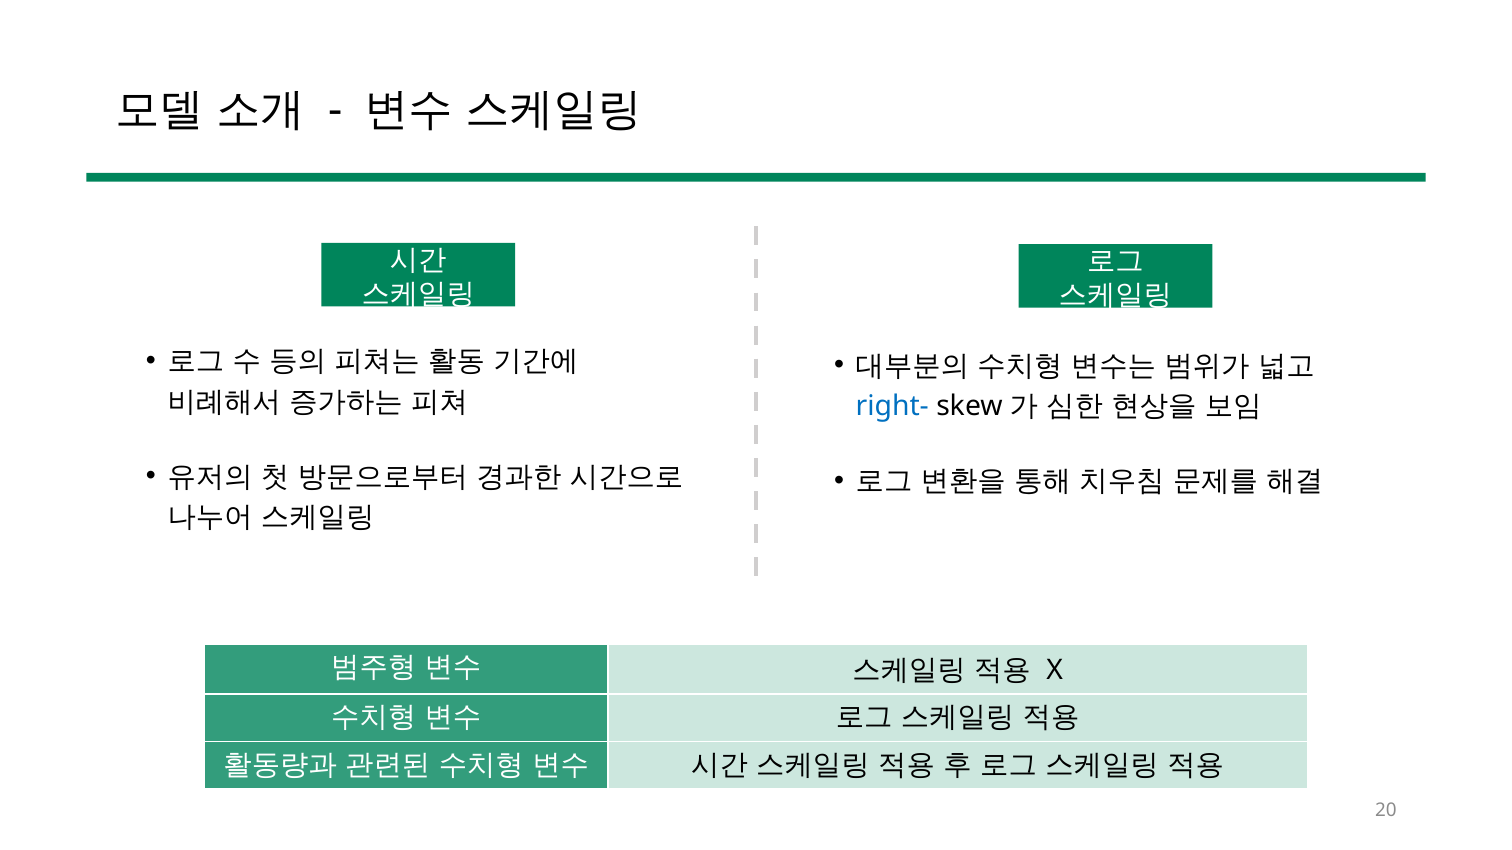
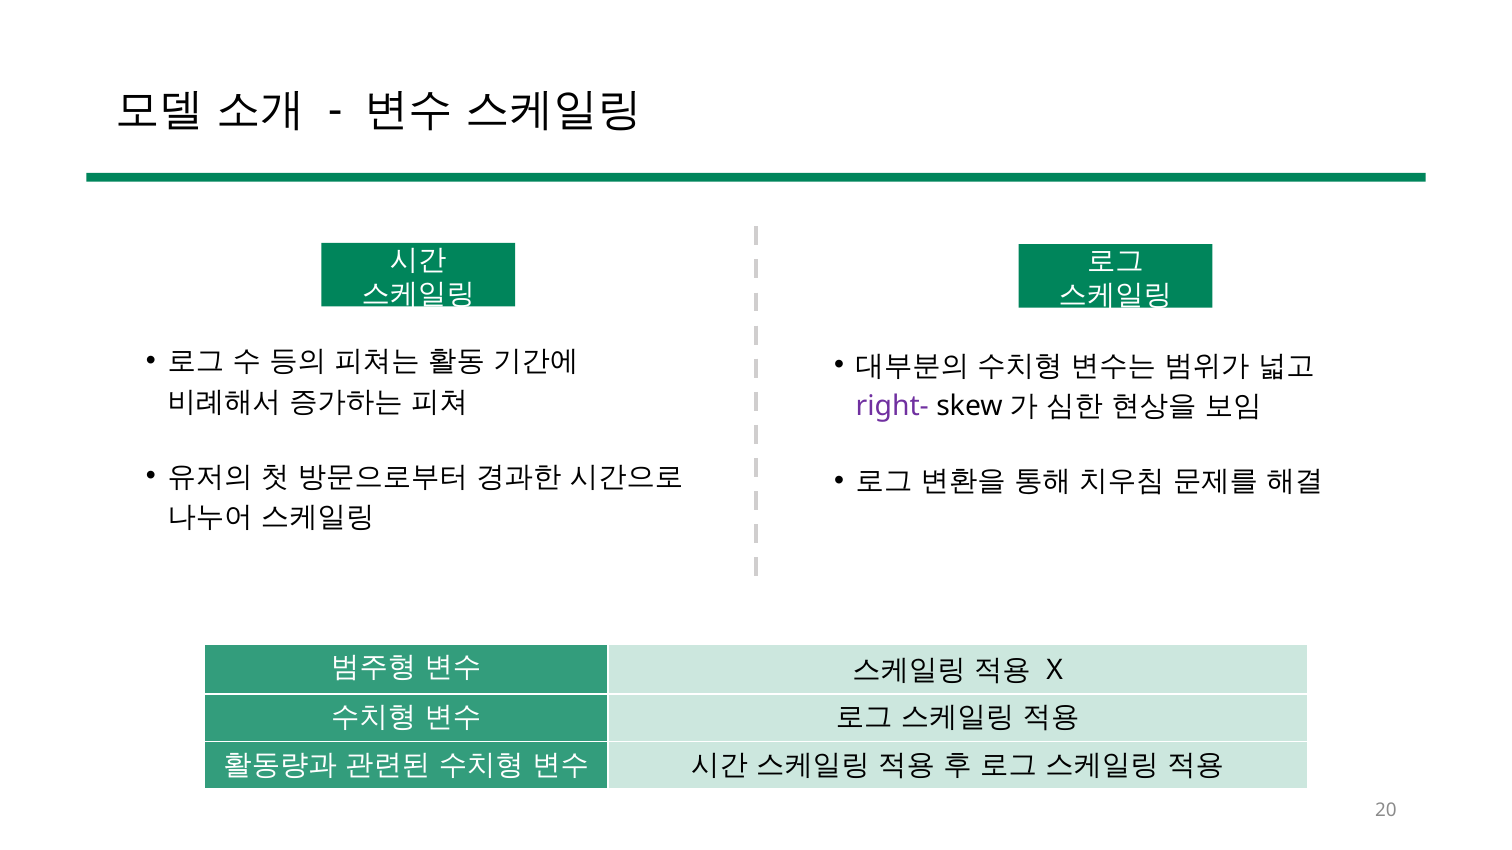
right- colour: blue -> purple (892, 407)
